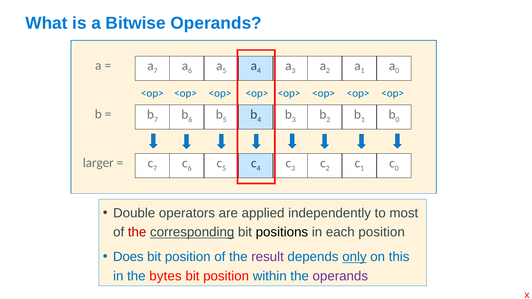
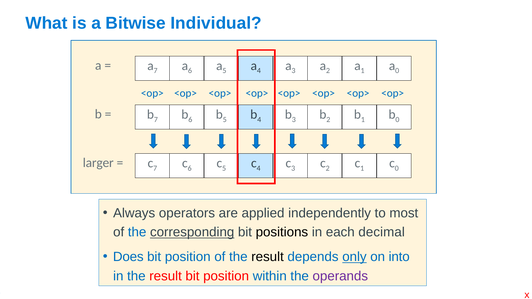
Bitwise Operands: Operands -> Individual (216, 23)
Double: Double -> Always (134, 213)
the colour: red -> blue (137, 232)
each position: position -> decimal (382, 232)
result colour: purple -> black (268, 257)
this: this -> into (399, 257)
in the bytes: bytes -> result (166, 276)
